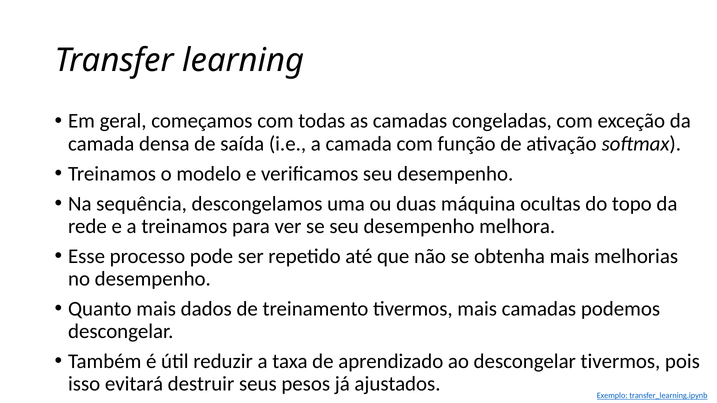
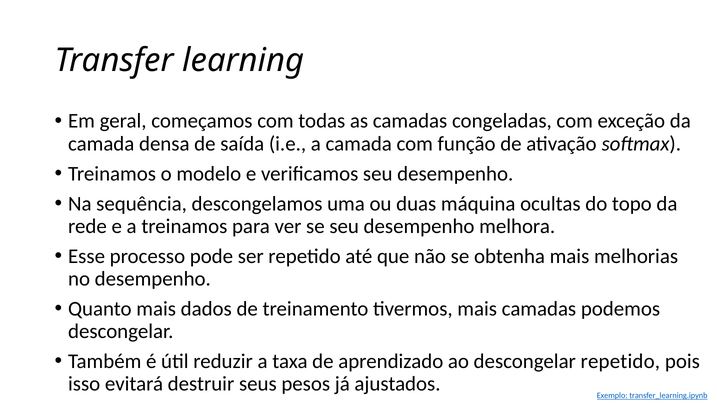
descongelar tivermos: tivermos -> repetido (620, 361)
